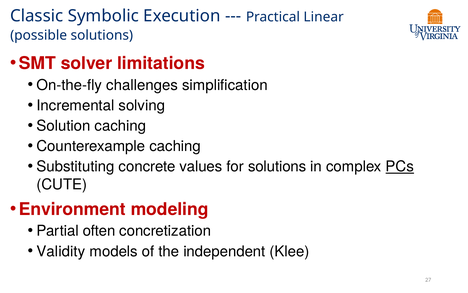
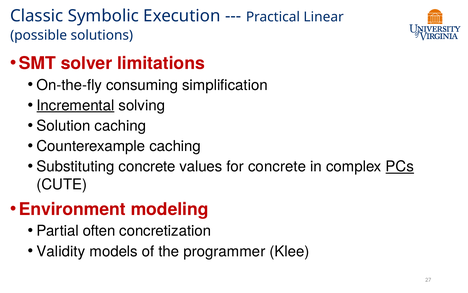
challenges: challenges -> consuming (142, 85)
Incremental underline: none -> present (75, 105)
for solutions: solutions -> concrete (277, 166)
independent: independent -> programmer (224, 251)
